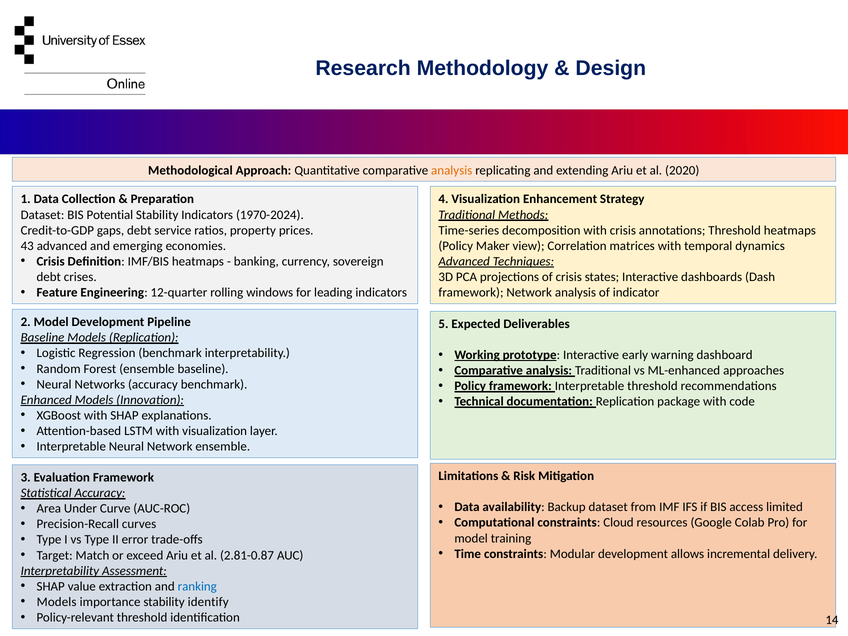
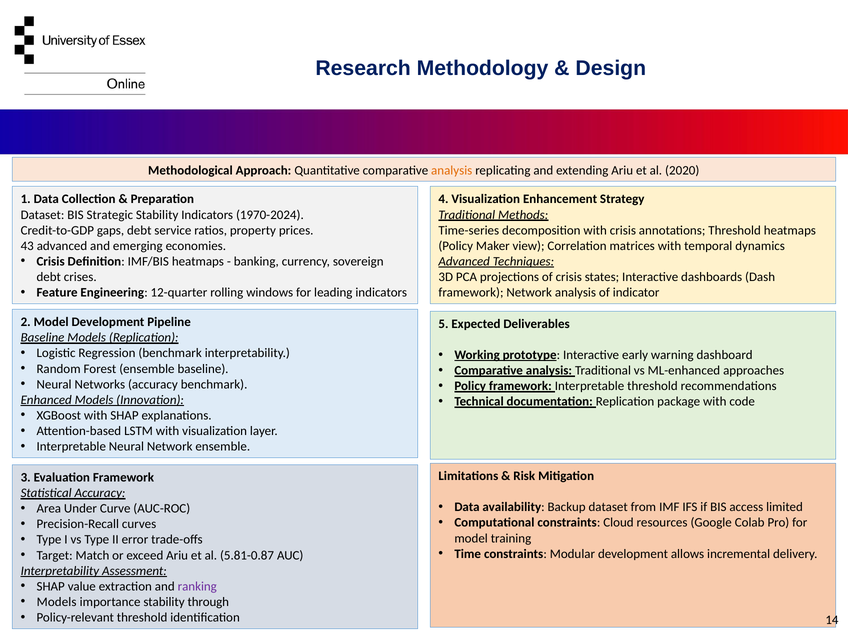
Potential: Potential -> Strategic (110, 215)
2.81-0.87: 2.81-0.87 -> 5.81-0.87 (247, 555)
ranking colour: blue -> purple (197, 586)
identify: identify -> through (208, 602)
